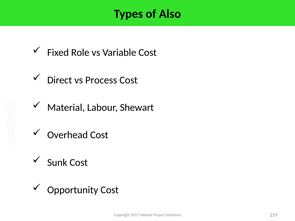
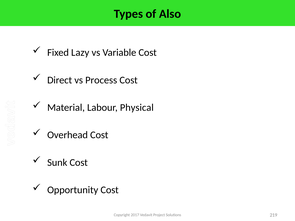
Role: Role -> Lazy (80, 53)
Shewart: Shewart -> Physical (137, 108)
